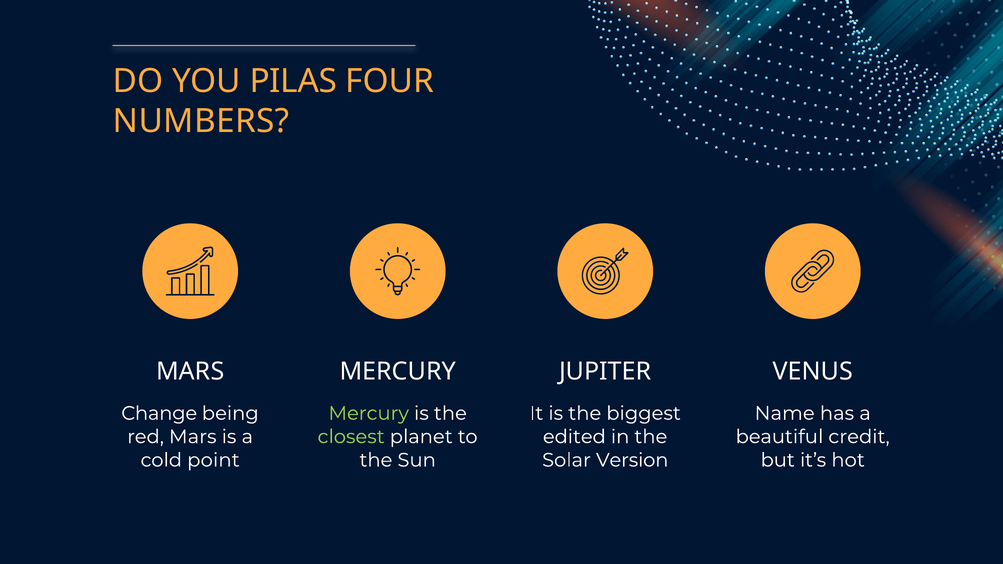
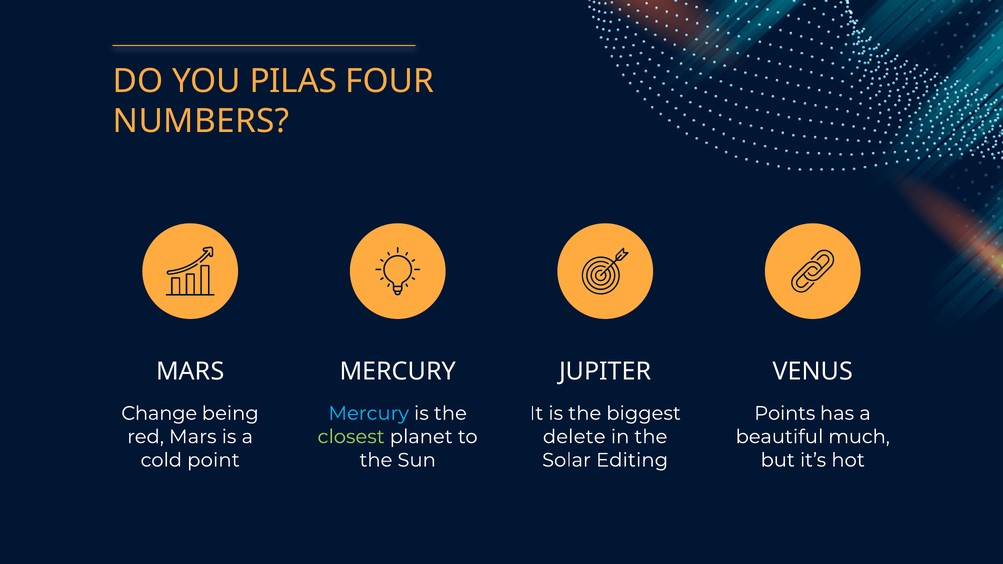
Mercury colour: light green -> light blue (369, 413)
Name: Name -> Points (785, 413)
edited: edited -> delete (574, 437)
credit: credit -> much (859, 437)
Version: Version -> Editing (632, 460)
